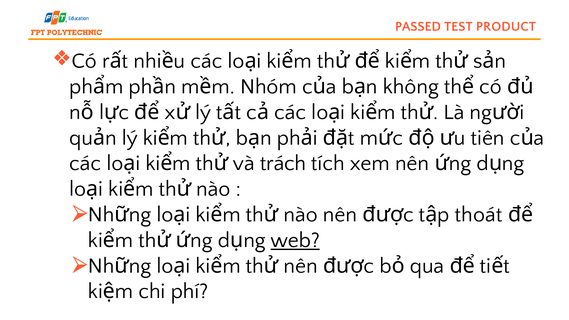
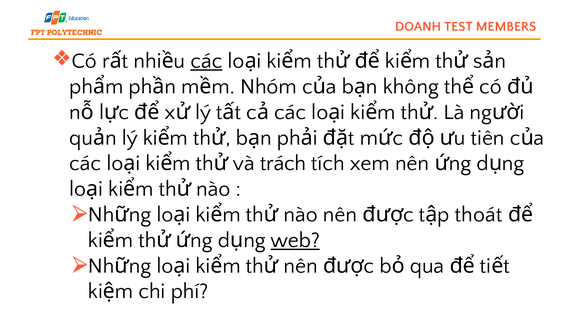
PASSED: PASSED -> DOANH (418, 26)
PRODUCT: PRODUCT -> MEMBERS (506, 26)
các underline: none -> present (206, 61)
